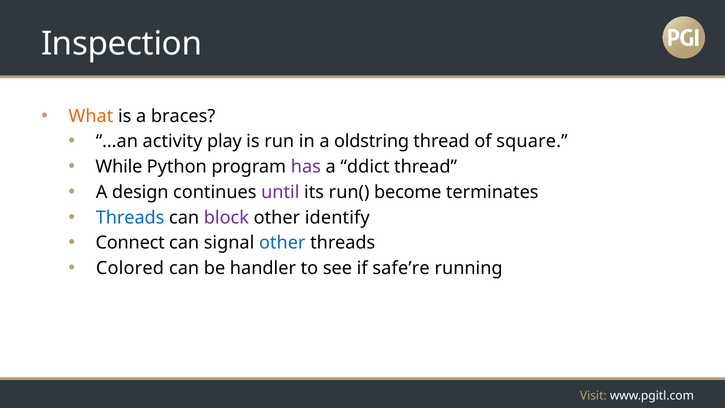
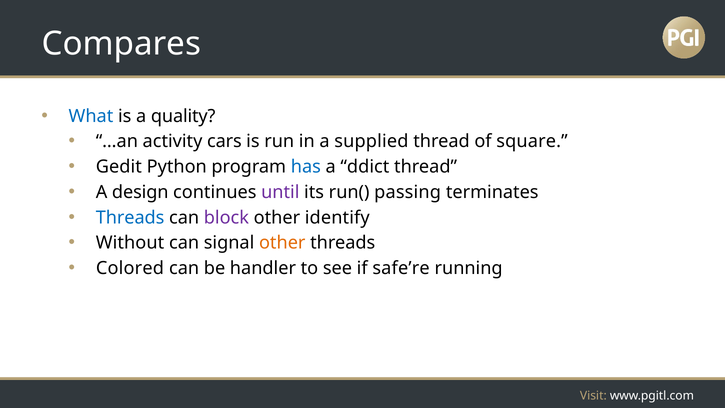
Inspection: Inspection -> Compares (121, 44)
What colour: orange -> blue (91, 116)
braces: braces -> quality (183, 116)
play: play -> cars (224, 141)
oldstring: oldstring -> supplied (371, 141)
While: While -> Gedit (119, 167)
has colour: purple -> blue (306, 167)
become: become -> passing (408, 192)
Connect: Connect -> Without (130, 243)
other colour: blue -> orange (282, 243)
